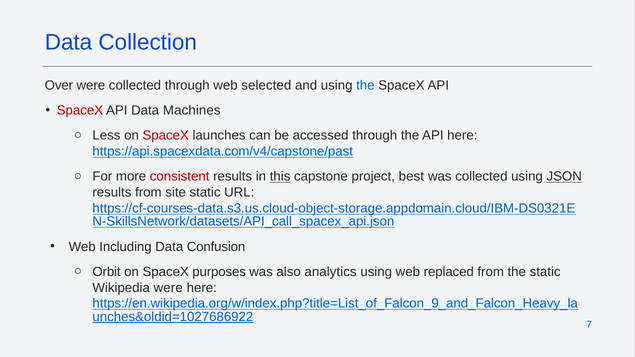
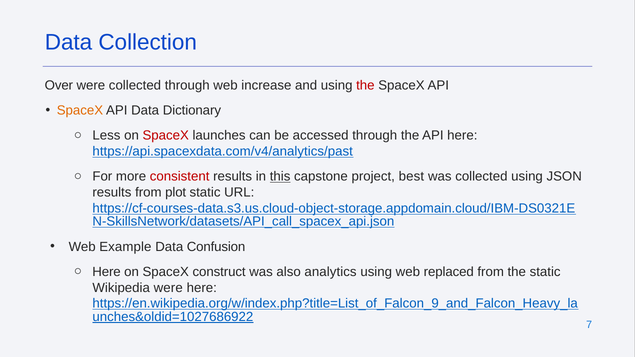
selected: selected -> increase (266, 85)
the colour: blue -> red (365, 85)
SpaceX colour: red -> orange (80, 110)
Machines: Machines -> Dictionary (192, 110)
https://api.spacexdata.com/v4/capstone/past: https://api.spacexdata.com/v4/capstone/past -> https://api.spacexdata.com/v4/analytics/past (223, 151)
JSON underline: present -> none (564, 177)
site: site -> plot (176, 193)
Including: Including -> Example (125, 247)
Orbit: Orbit -> Here (107, 272)
purposes: purposes -> construct (219, 272)
